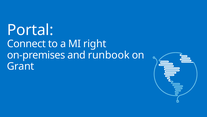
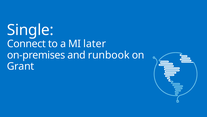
Portal: Portal -> Single (30, 30)
right: right -> later (95, 44)
